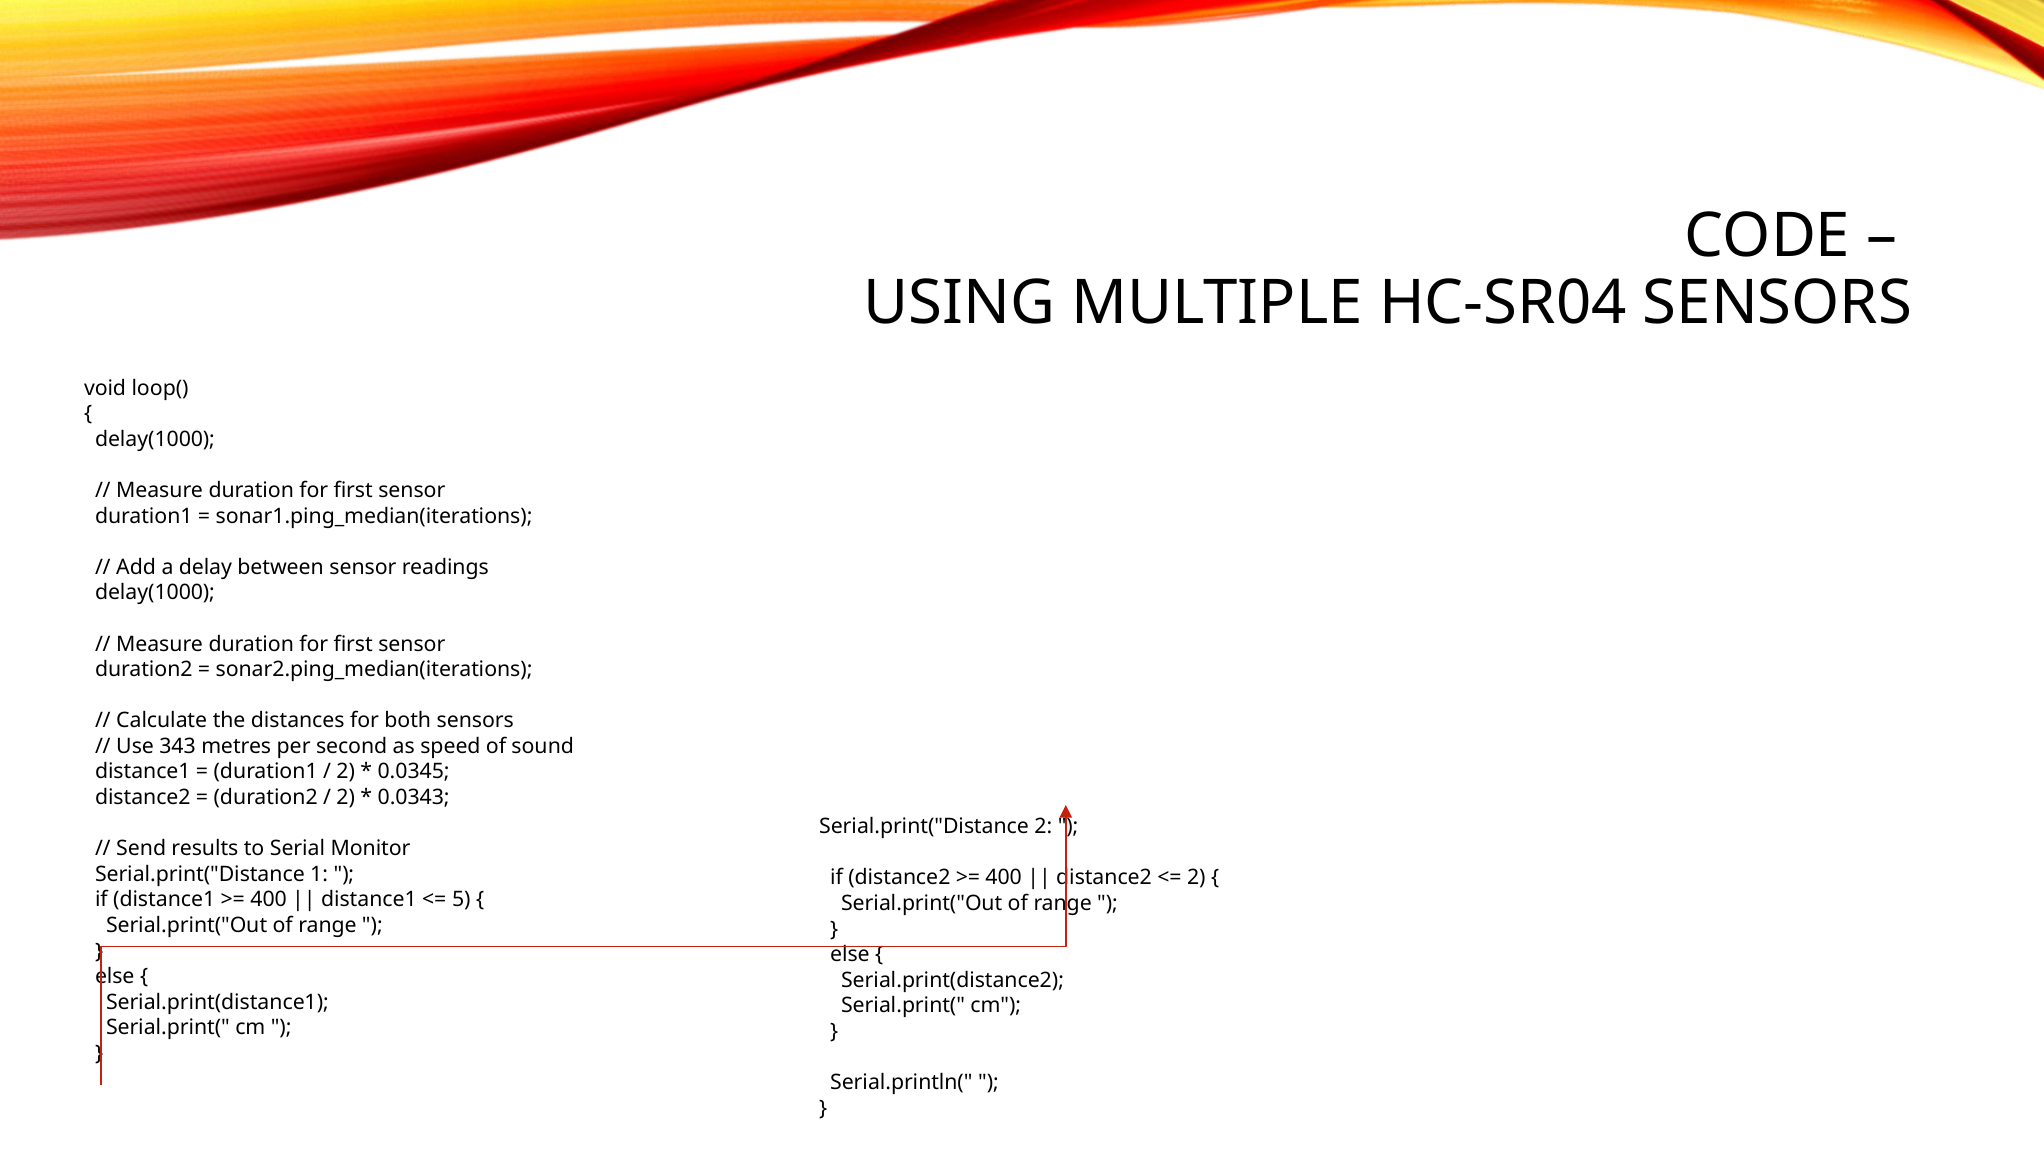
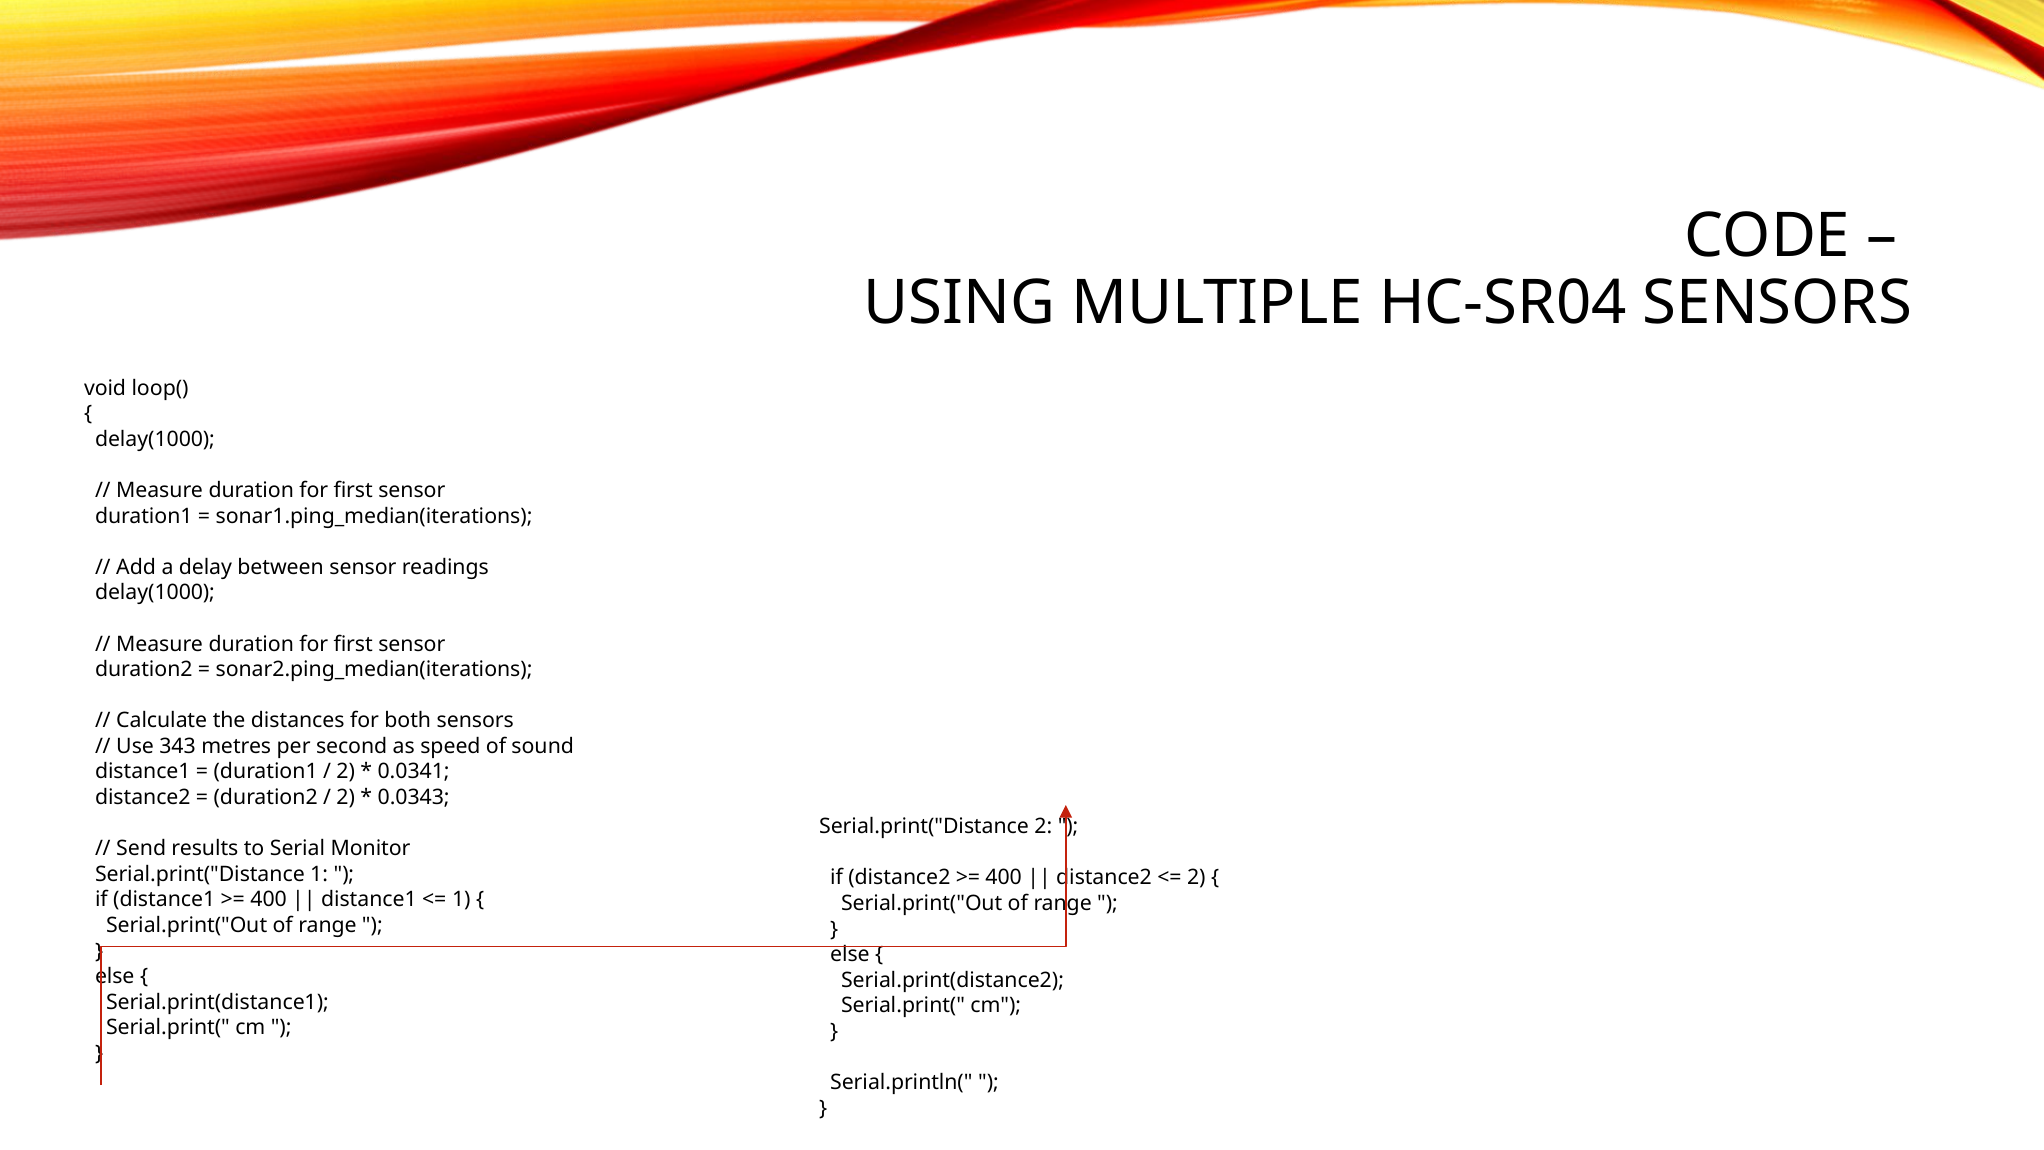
0.0345: 0.0345 -> 0.0341 (414, 772)
5: 5 -> 1 (461, 900)
